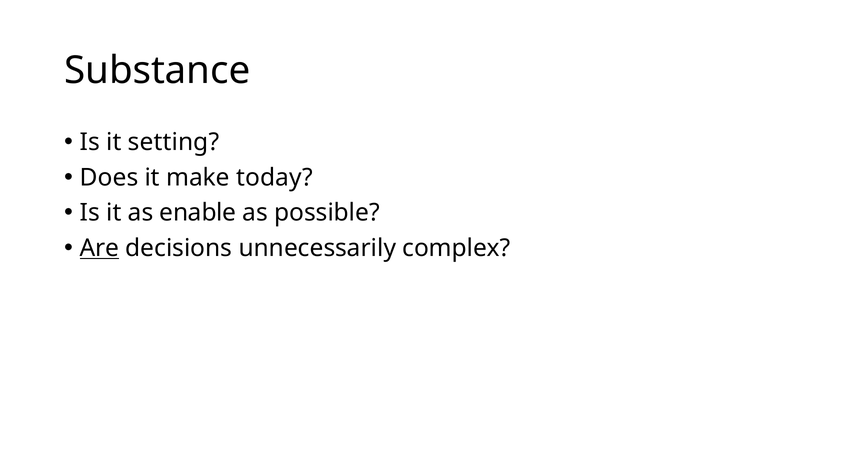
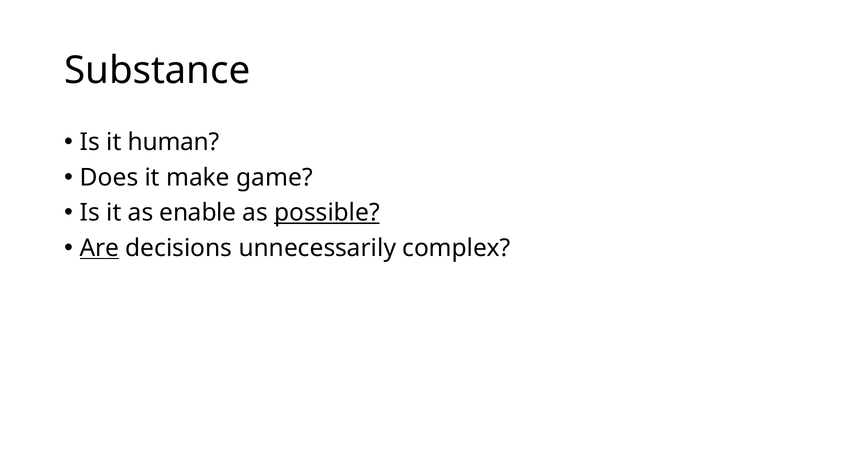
setting: setting -> human (174, 142)
today: today -> game (274, 178)
possible underline: none -> present (327, 213)
